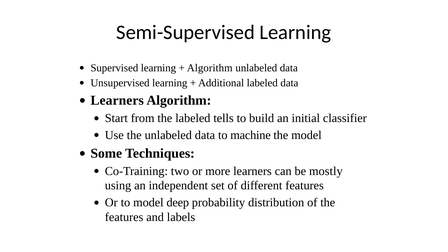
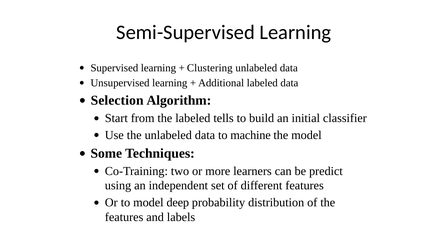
Algorithm: Algorithm -> Clustering (210, 68)
Learners: Learners -> Selection (117, 100)
mostly: mostly -> predict (326, 171)
